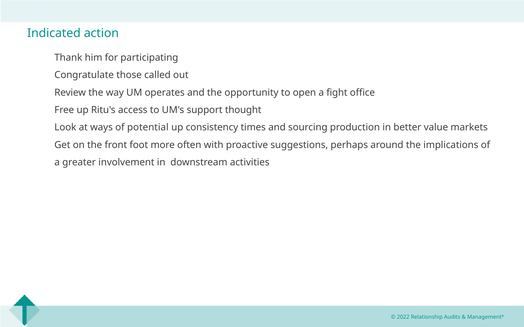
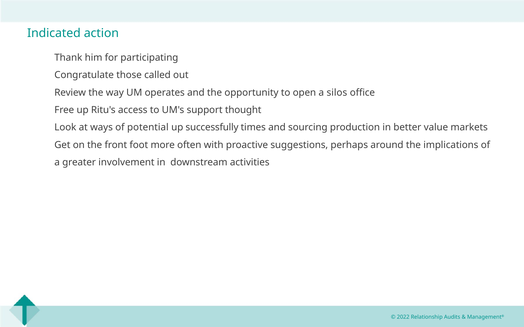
fight: fight -> silos (337, 93)
consistency: consistency -> successfully (212, 128)
